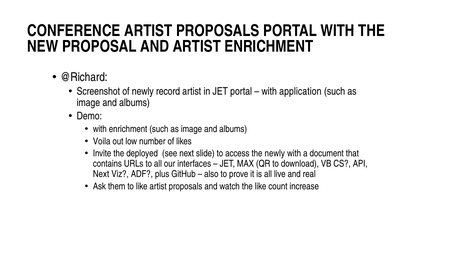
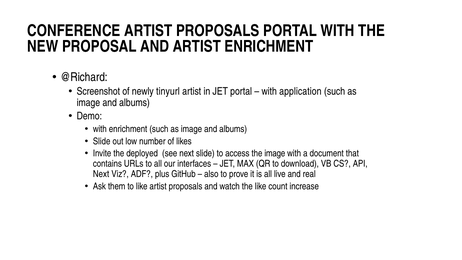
record: record -> tinyurl (168, 91)
Voila: Voila -> Slide (102, 141)
the newly: newly -> image (275, 153)
